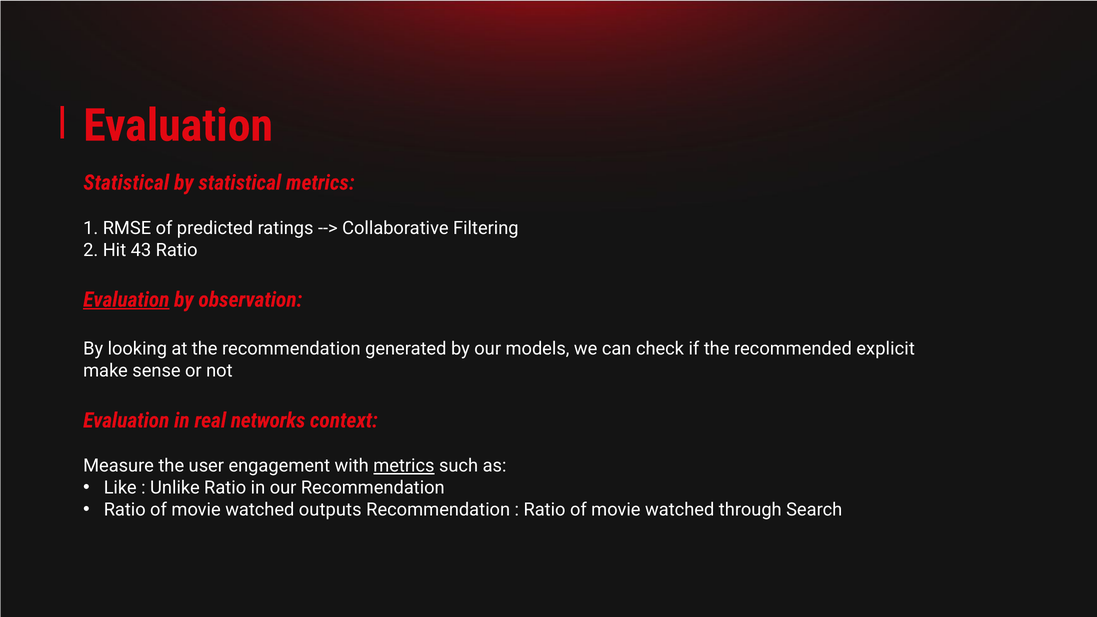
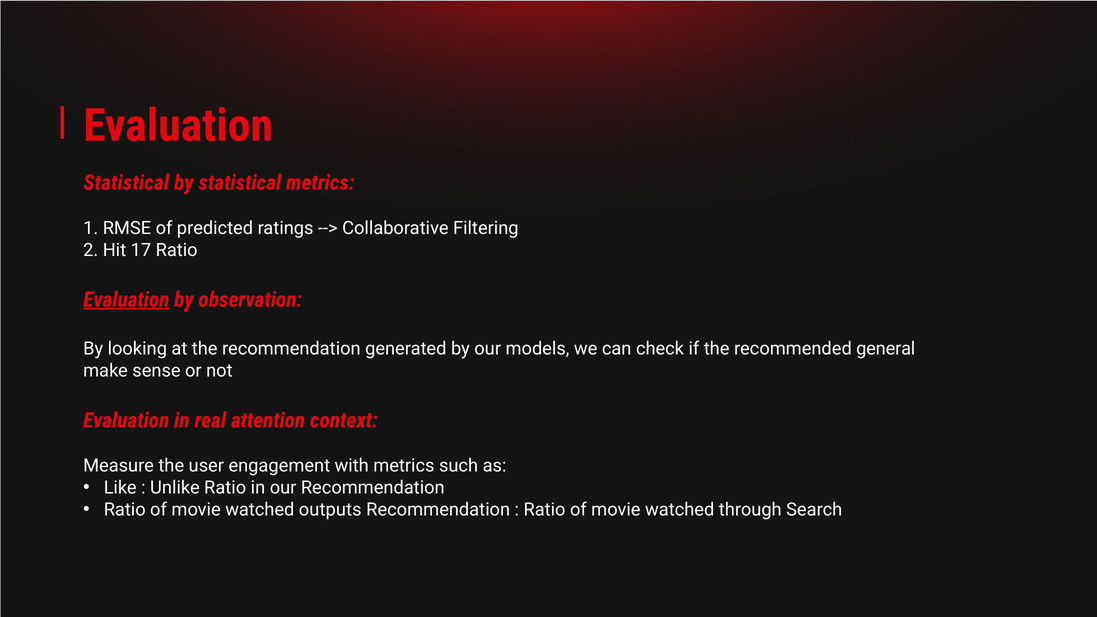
43: 43 -> 17 (141, 250)
explicit: explicit -> general (886, 349)
networks: networks -> attention (268, 420)
metrics underline: present -> none (404, 466)
